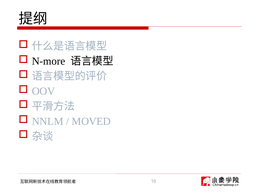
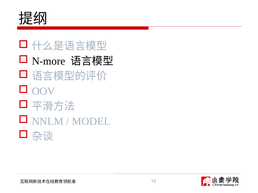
MOVED: MOVED -> MODEL (91, 122)
